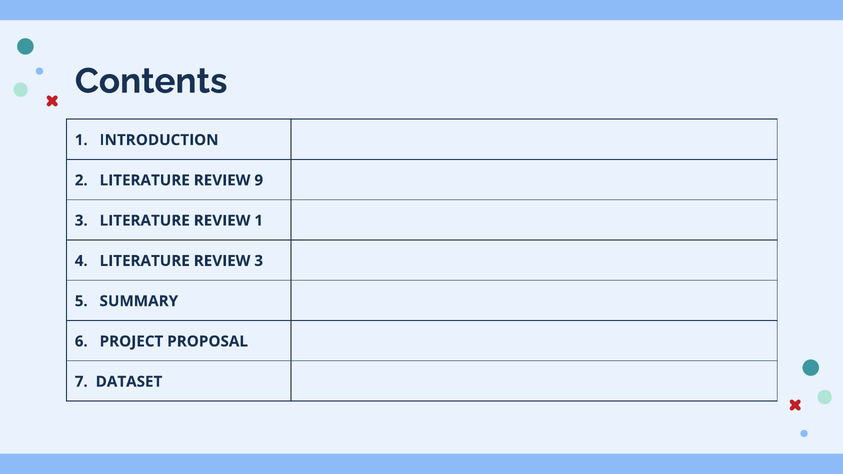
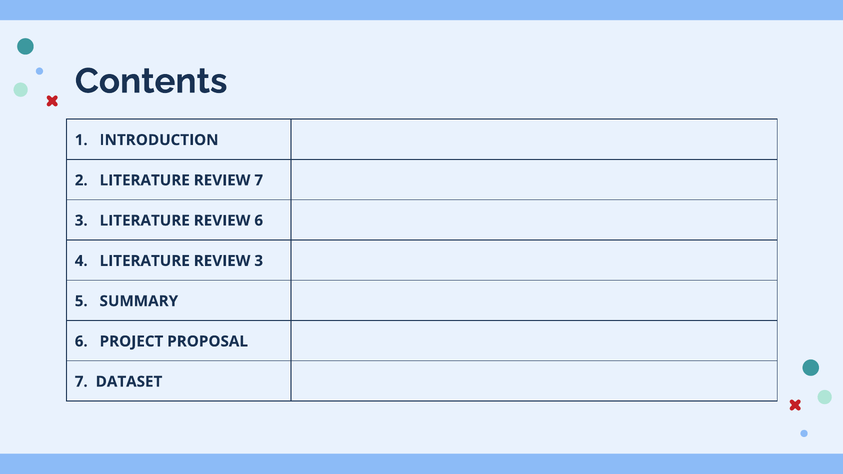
REVIEW 9: 9 -> 7 (259, 180)
REVIEW 1: 1 -> 6 (259, 221)
